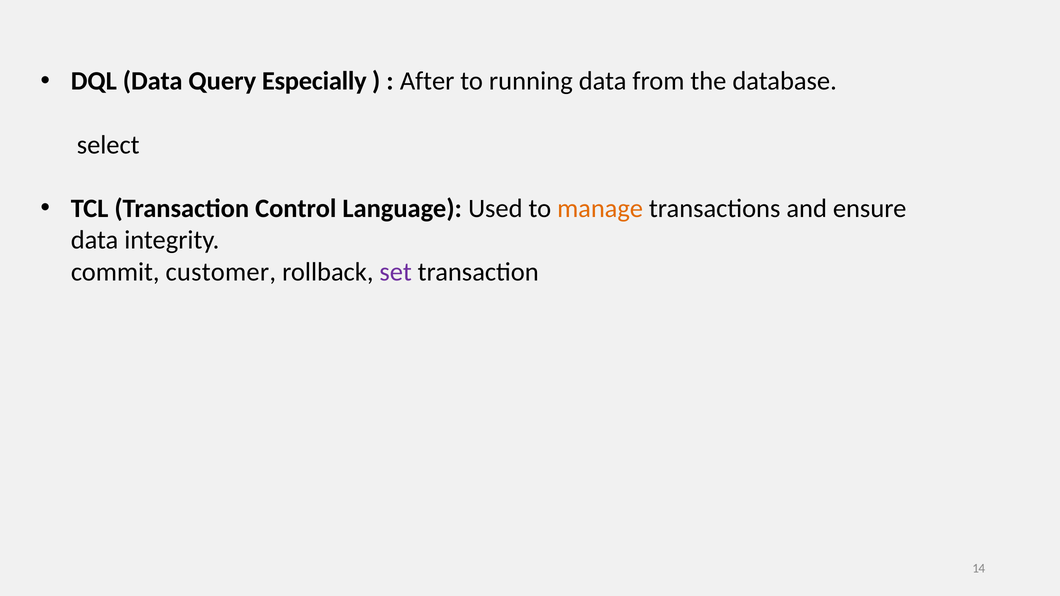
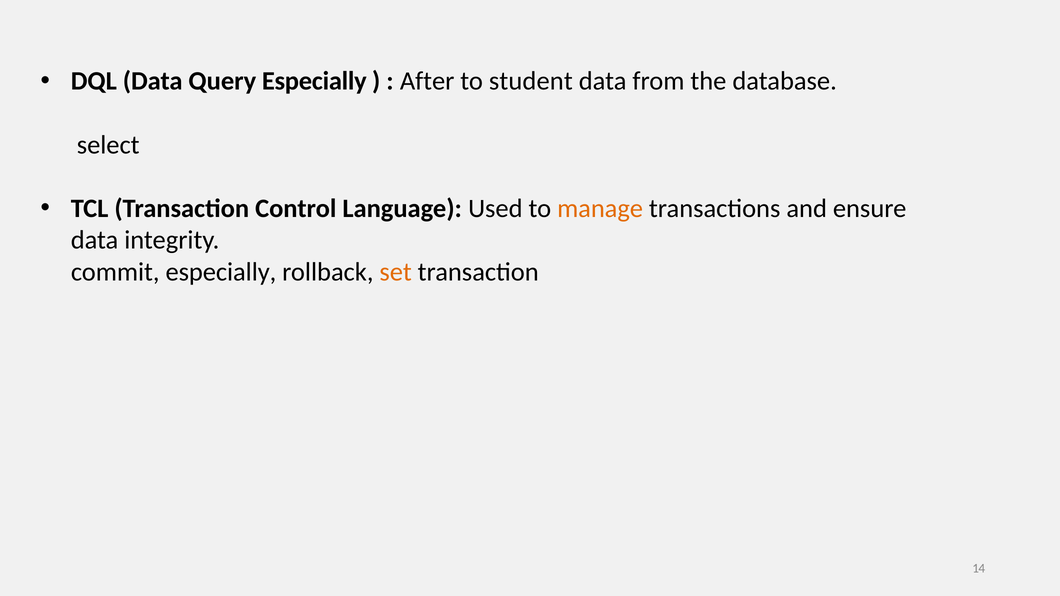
running: running -> student (531, 81)
commit customer: customer -> especially (221, 272)
set colour: purple -> orange (396, 272)
